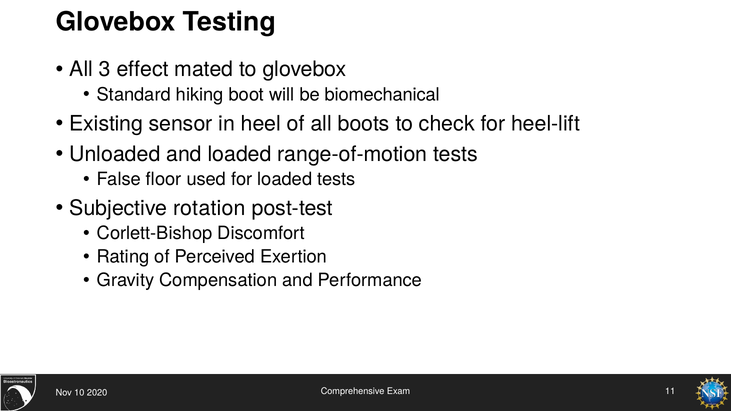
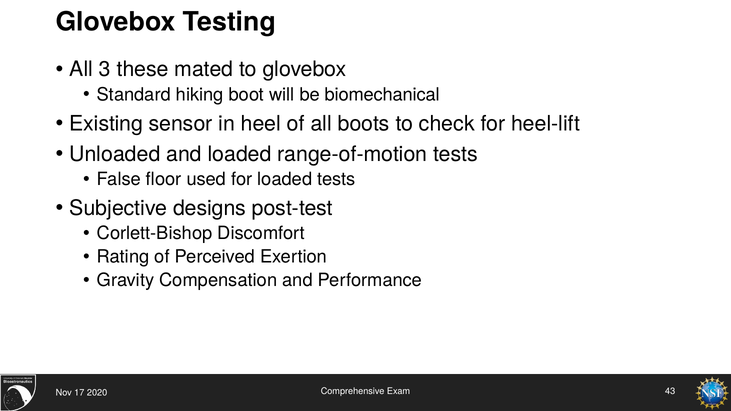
effect: effect -> these (143, 69)
rotation: rotation -> designs (210, 208)
11: 11 -> 43 (670, 392)
10: 10 -> 17 (79, 393)
